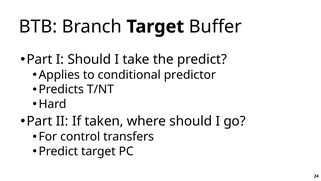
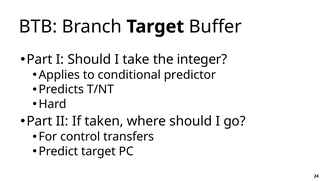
the predict: predict -> integer (202, 59)
